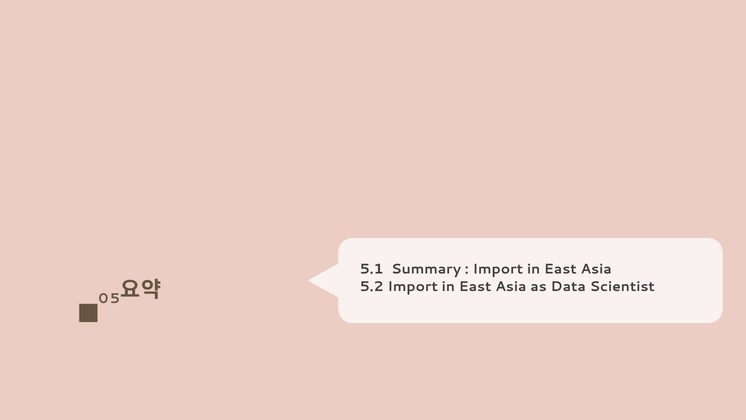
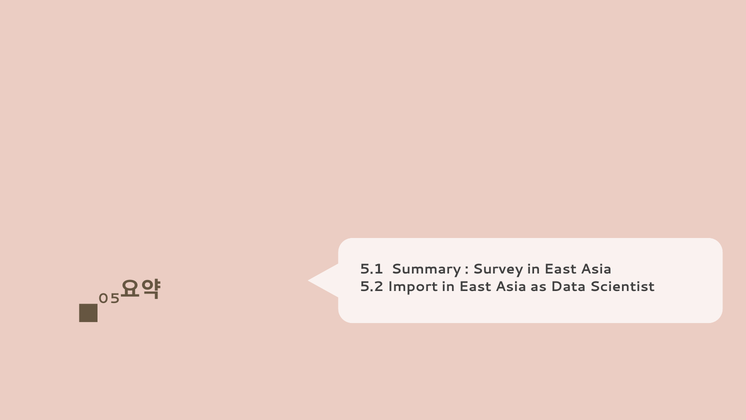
Import: Import -> Survey (498, 269)
